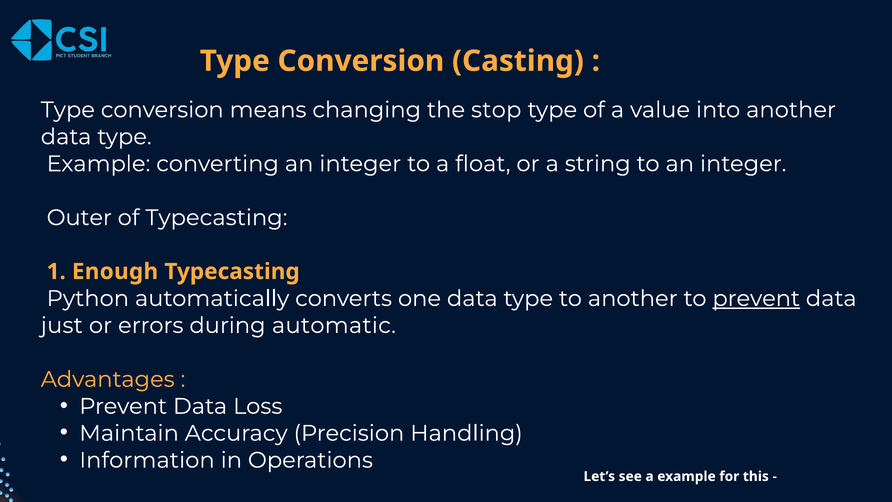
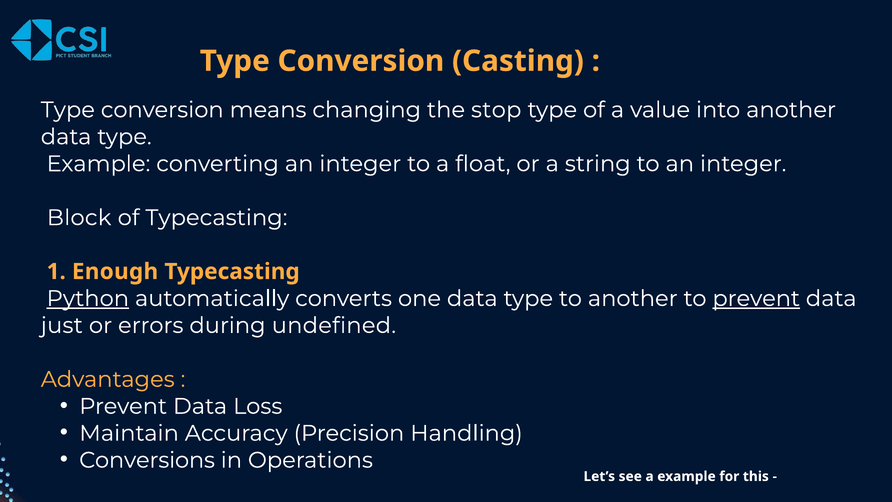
Outer: Outer -> Block (79, 218)
Python underline: none -> present (88, 298)
automatic: automatic -> undefined (334, 325)
Information: Information -> Conversions (147, 460)
